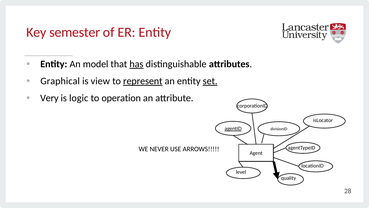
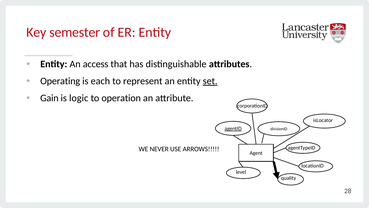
model: model -> access (96, 64)
has underline: present -> none (136, 64)
Graphical: Graphical -> Operating (60, 81)
view: view -> each (100, 81)
represent underline: present -> none (143, 81)
Very: Very -> Gain (49, 98)
